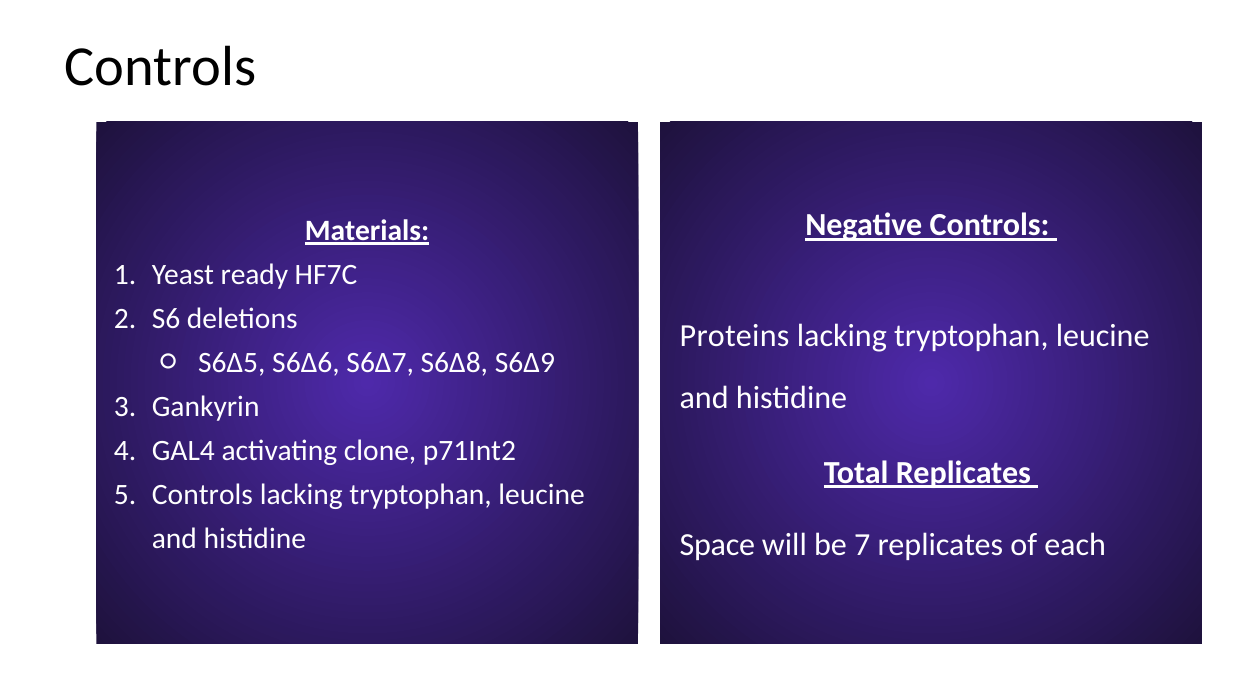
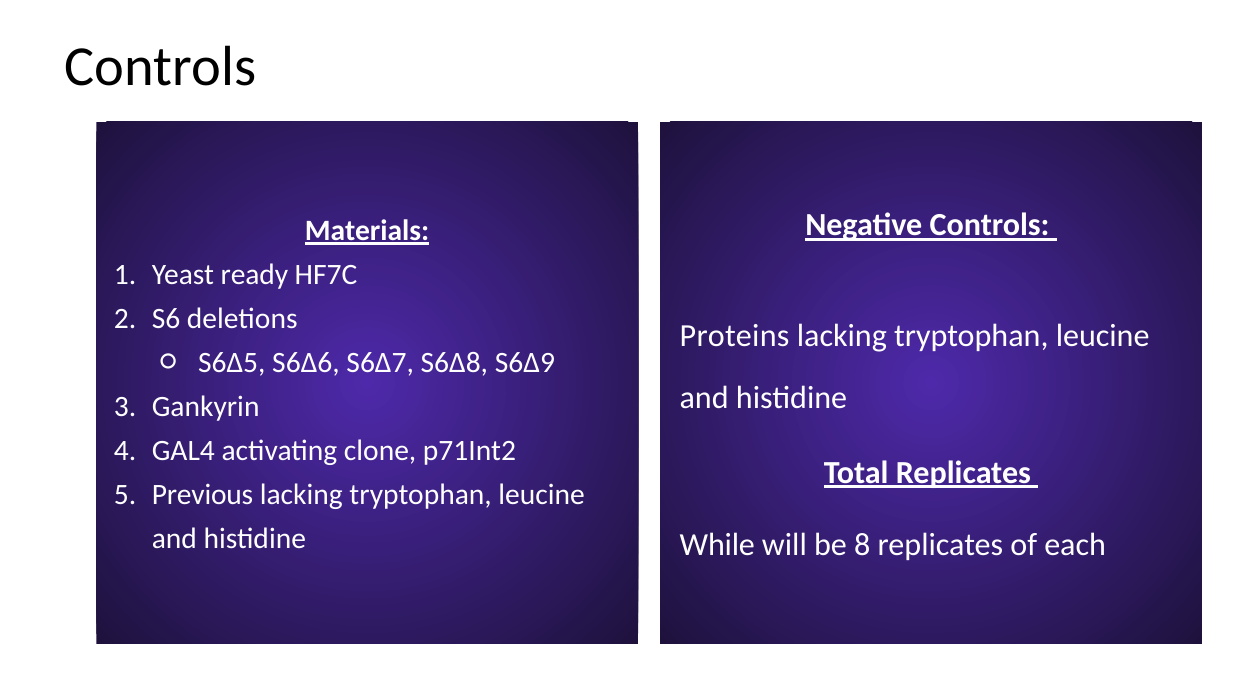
Controls: Controls -> Previous (203, 494)
Space: Space -> While (717, 544)
7: 7 -> 8 (862, 544)
